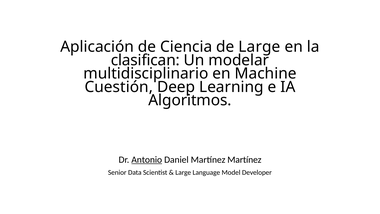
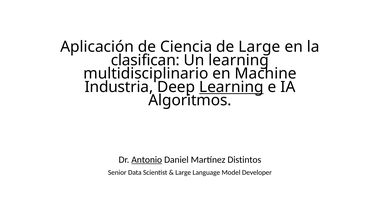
Un modelar: modelar -> learning (239, 60)
Cuestión: Cuestión -> Industria (119, 87)
Learning underline: none -> present (231, 87)
Martínez Martínez: Martínez -> Distintos (244, 159)
